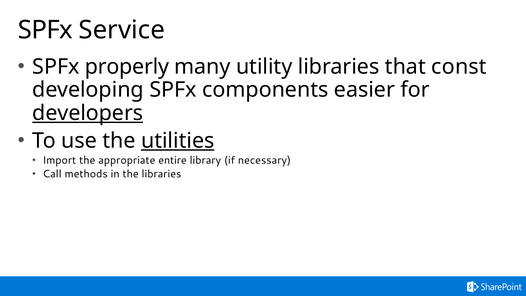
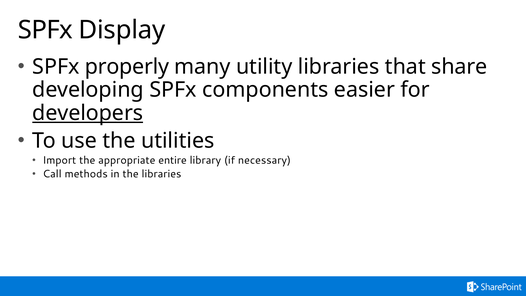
Service: Service -> Display (122, 30)
const: const -> share (459, 67)
utilities underline: present -> none (178, 141)
